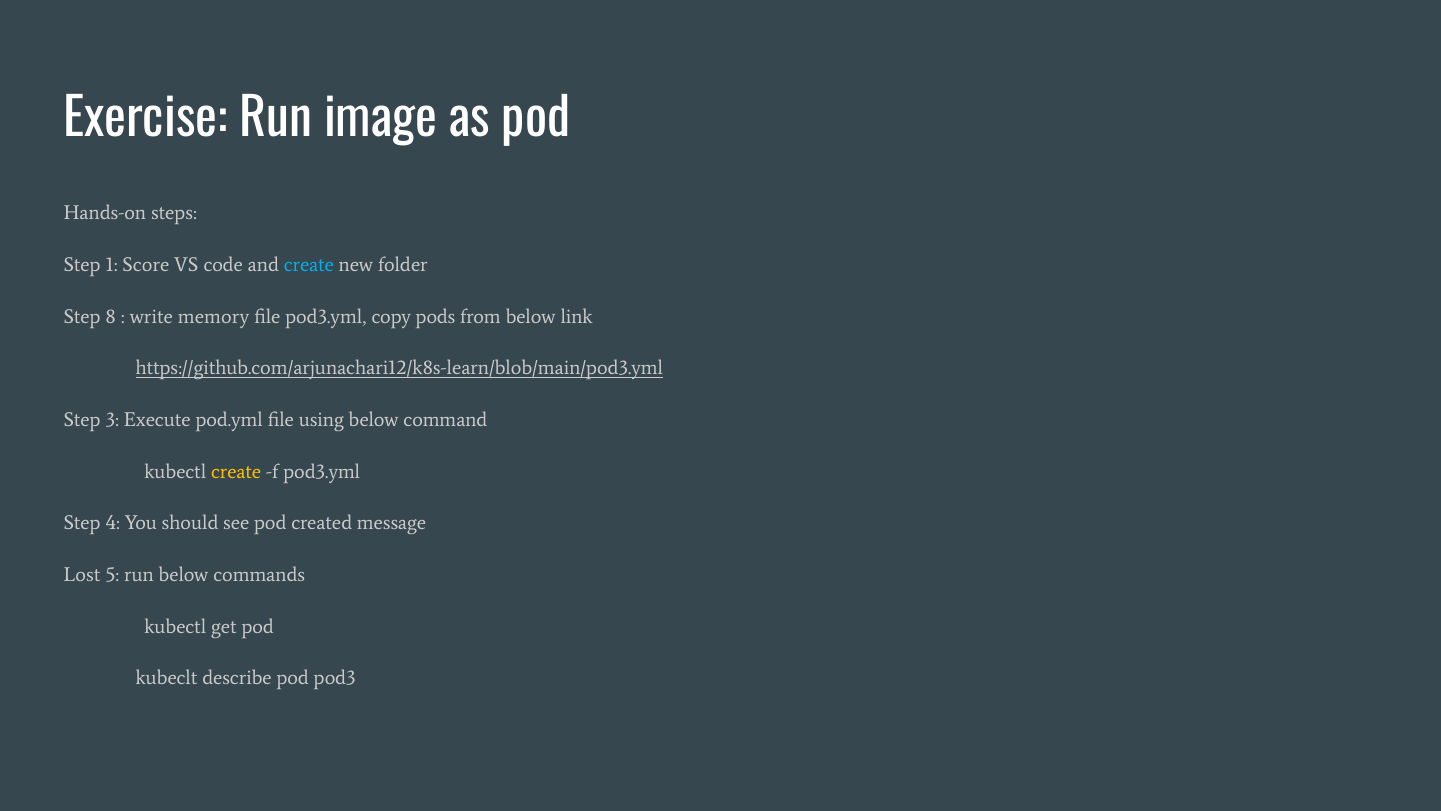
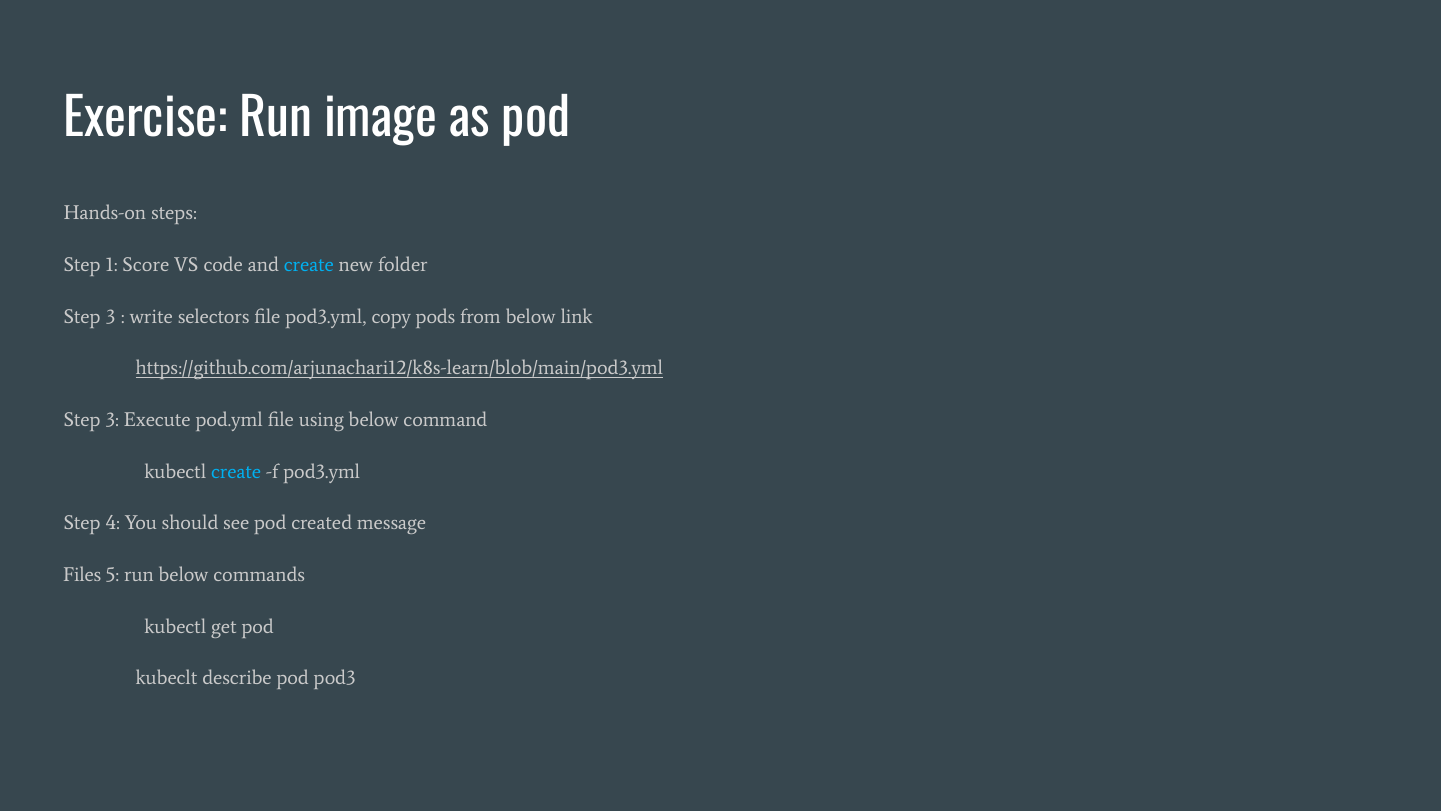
8: 8 -> 3 (111, 316)
memory: memory -> selectors (214, 316)
create colour: yellow -> light blue (236, 471)
Lost: Lost -> Files (82, 575)
